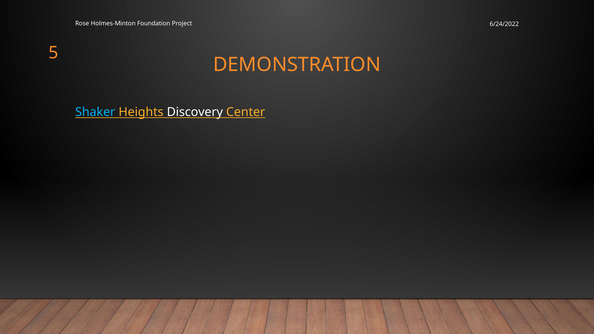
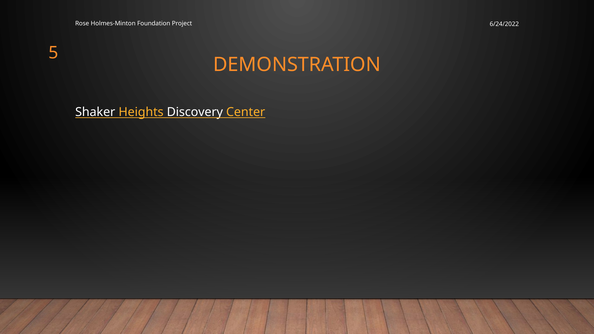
Shaker colour: light blue -> white (95, 112)
